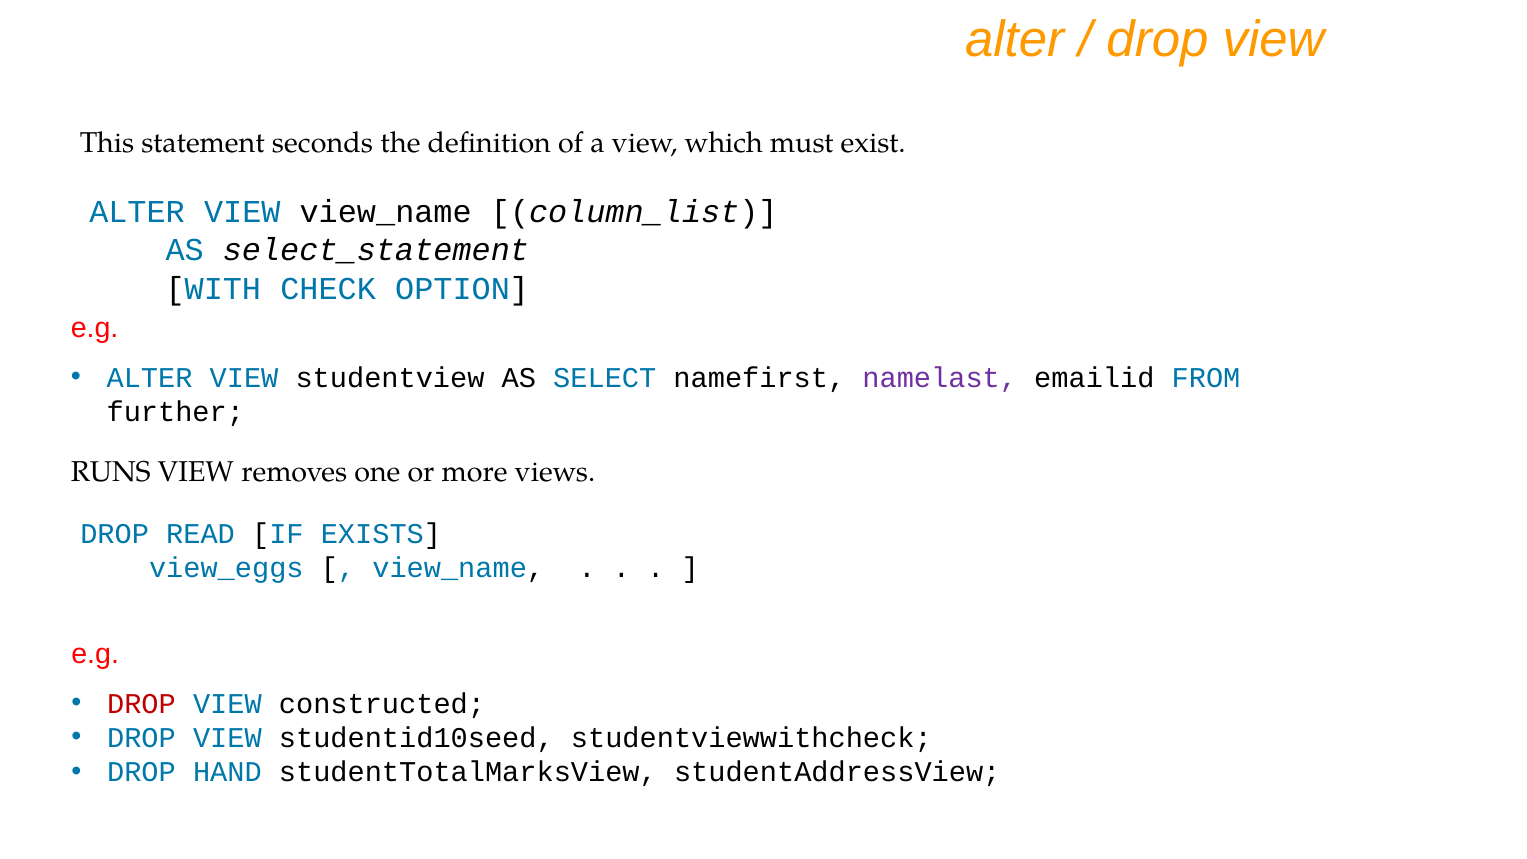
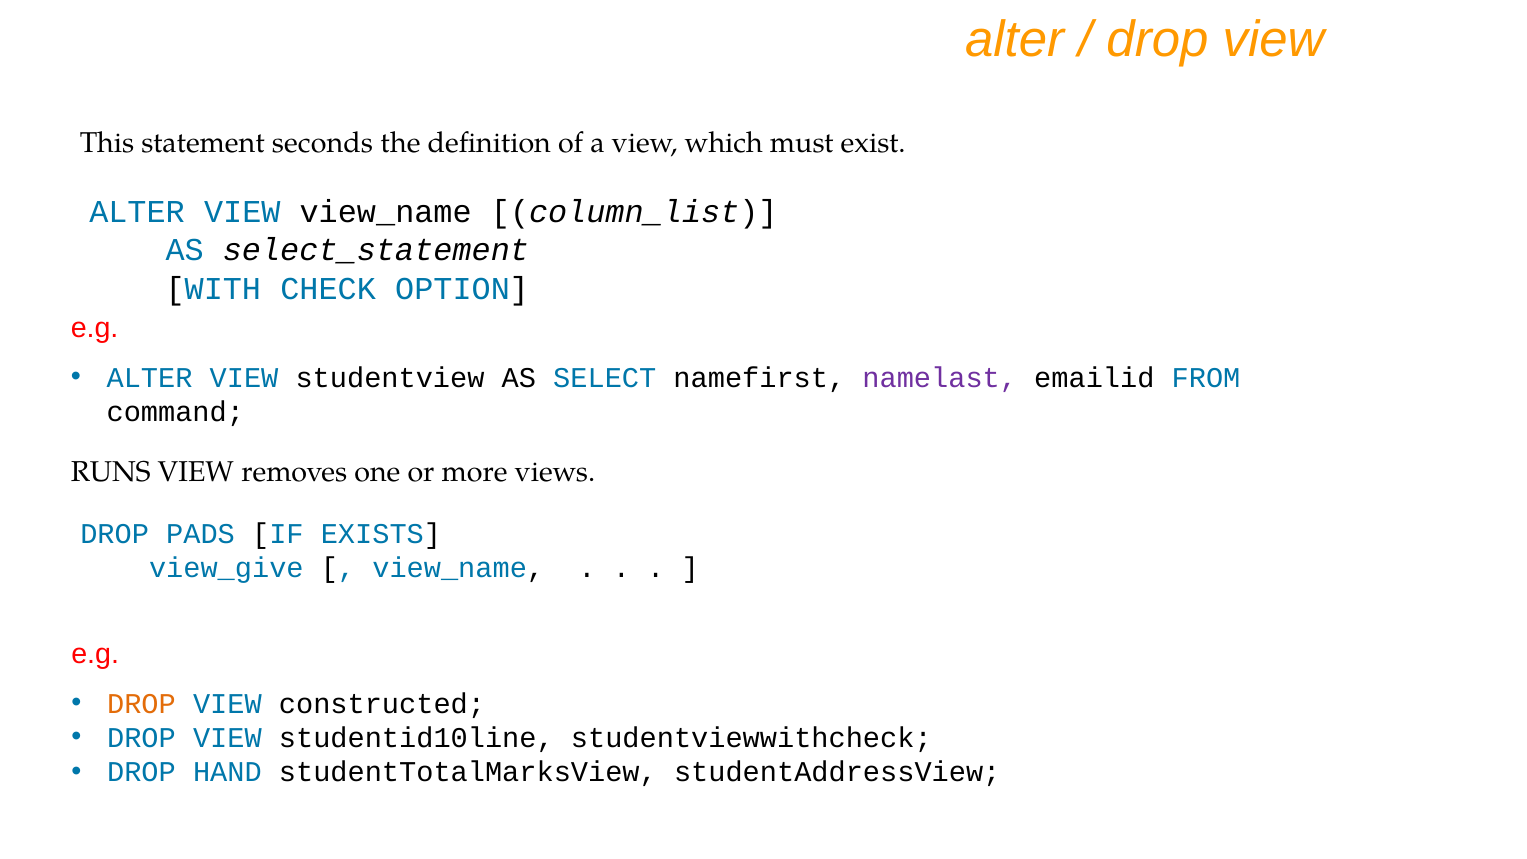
further: further -> command (175, 412)
READ: READ -> PADS (201, 534)
view_eggs: view_eggs -> view_give (226, 568)
DROP colour: red -> orange (141, 704)
studentid10seed: studentid10seed -> studentid10line (416, 738)
